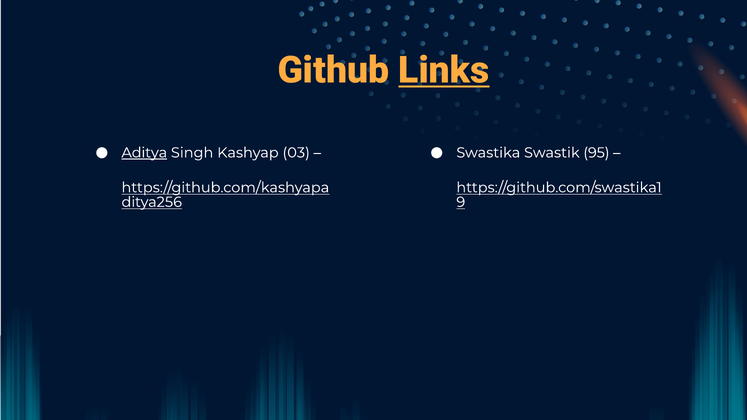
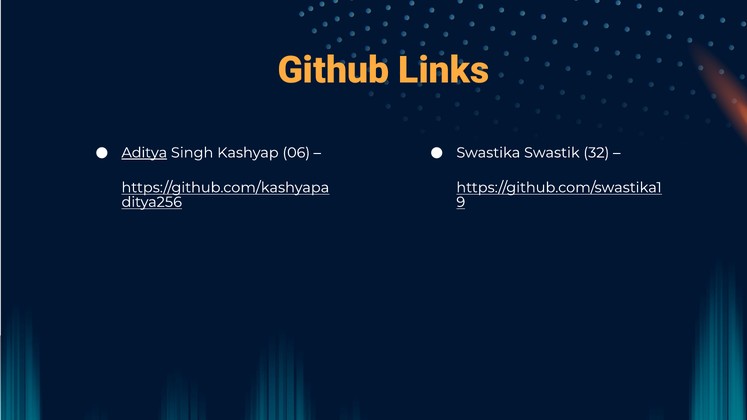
Links underline: present -> none (444, 71)
03: 03 -> 06 (296, 153)
95: 95 -> 32 (596, 153)
